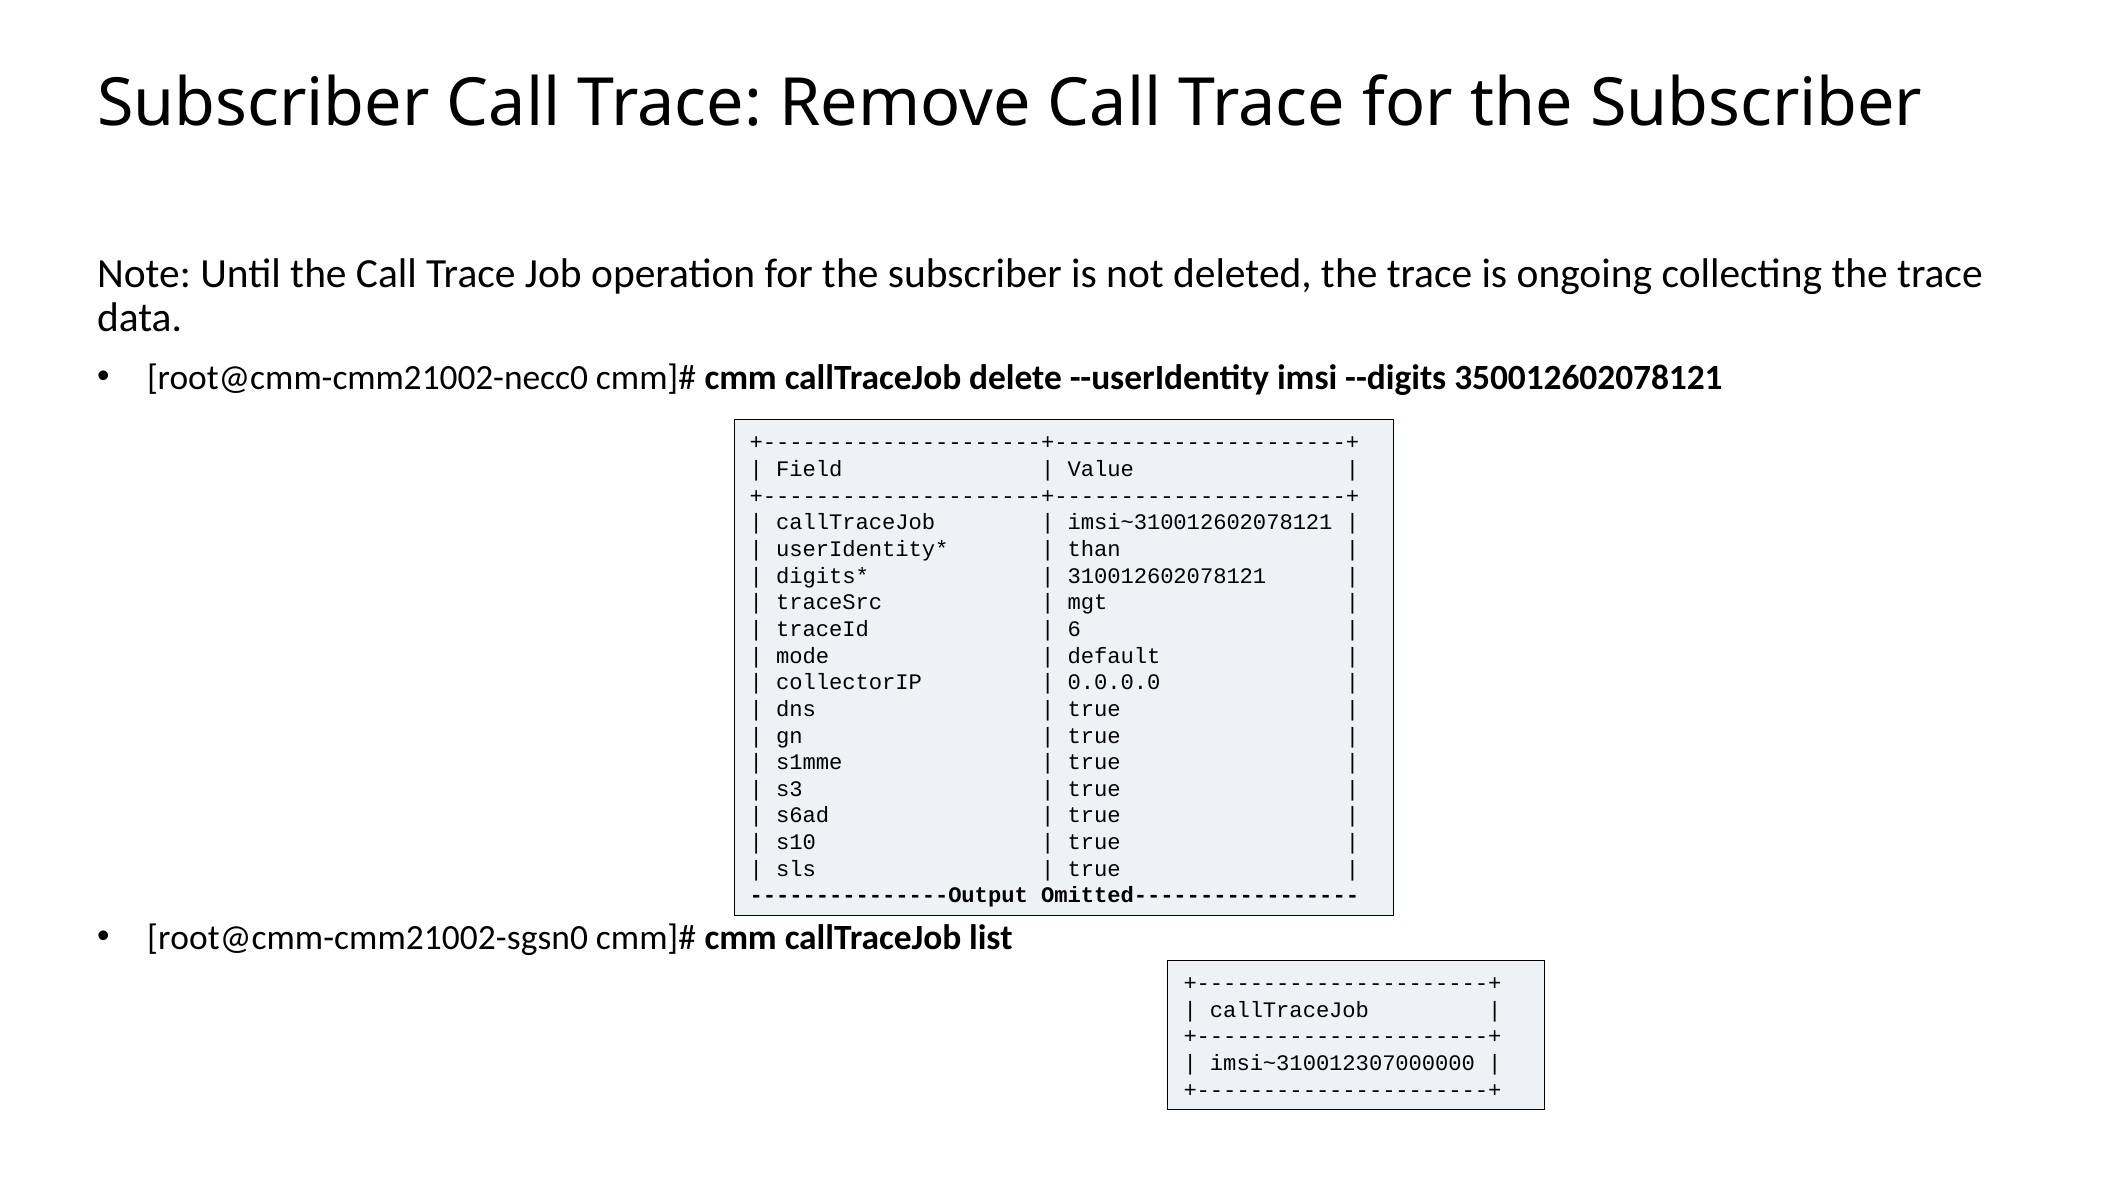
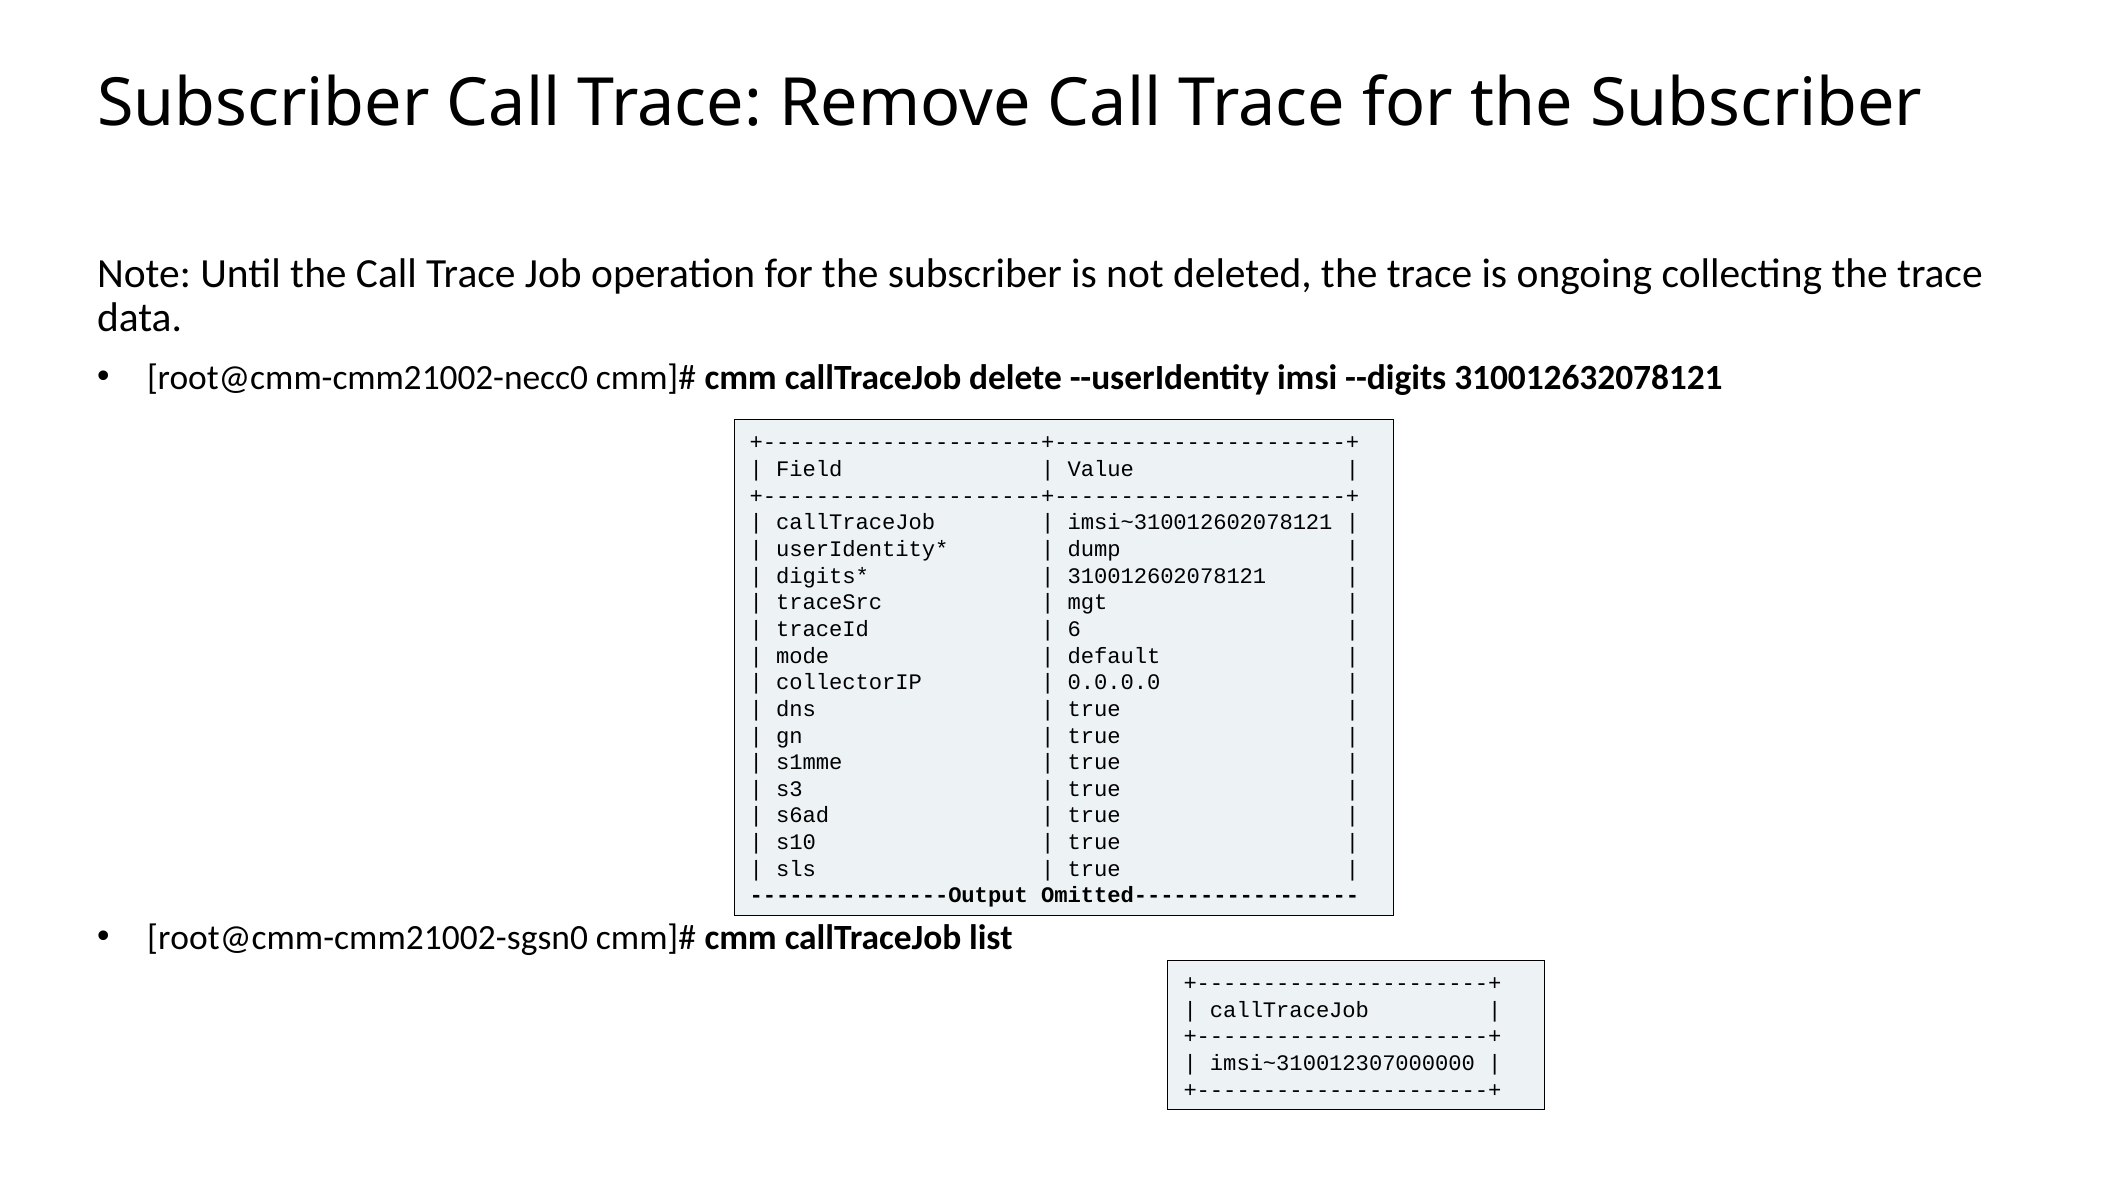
350012602078121: 350012602078121 -> 310012632078121 (1588, 378)
than: than -> dump (1094, 549)
